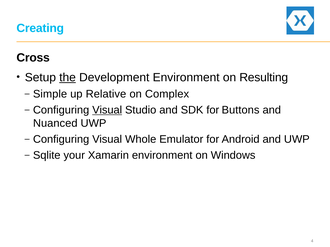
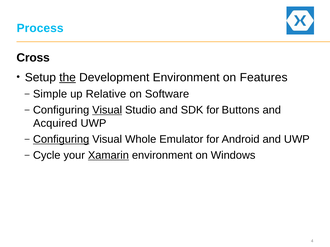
Creating: Creating -> Process (40, 28)
Resulting: Resulting -> Features (264, 78)
Complex: Complex -> Software (167, 94)
Nuanced: Nuanced -> Acquired (55, 123)
Configuring underline: none -> present (61, 140)
Sqlite: Sqlite -> Cycle (47, 156)
Xamarin underline: none -> present (108, 156)
